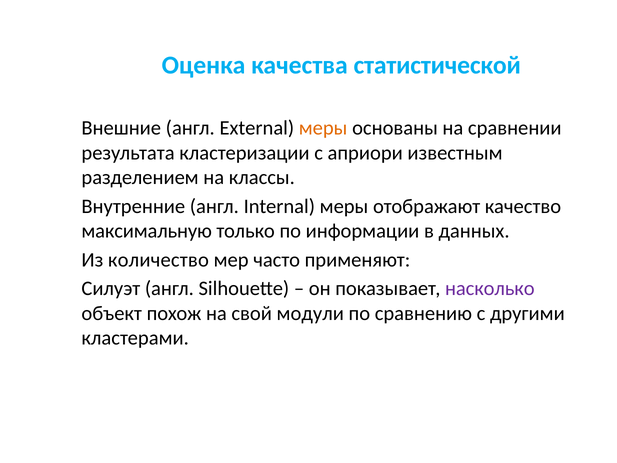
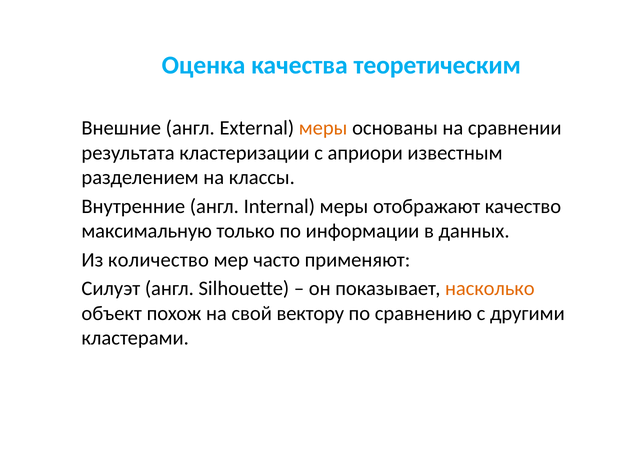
статистической: статистической -> теоретическим (437, 65)
насколько colour: purple -> orange (490, 288)
модули: модули -> вектору (310, 313)
